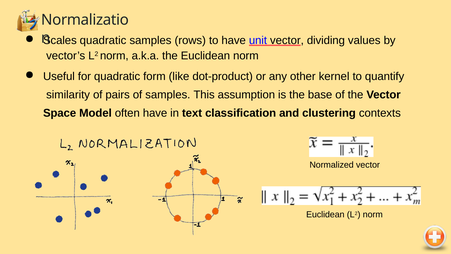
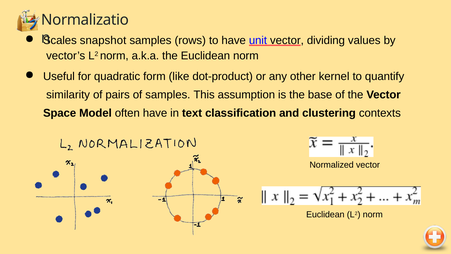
quadratic: quadratic -> snapshot (103, 40)
